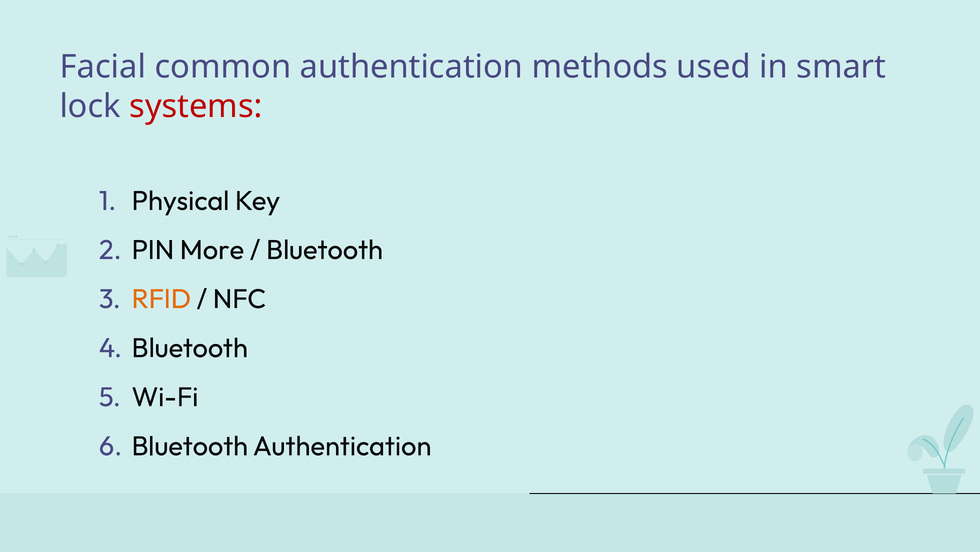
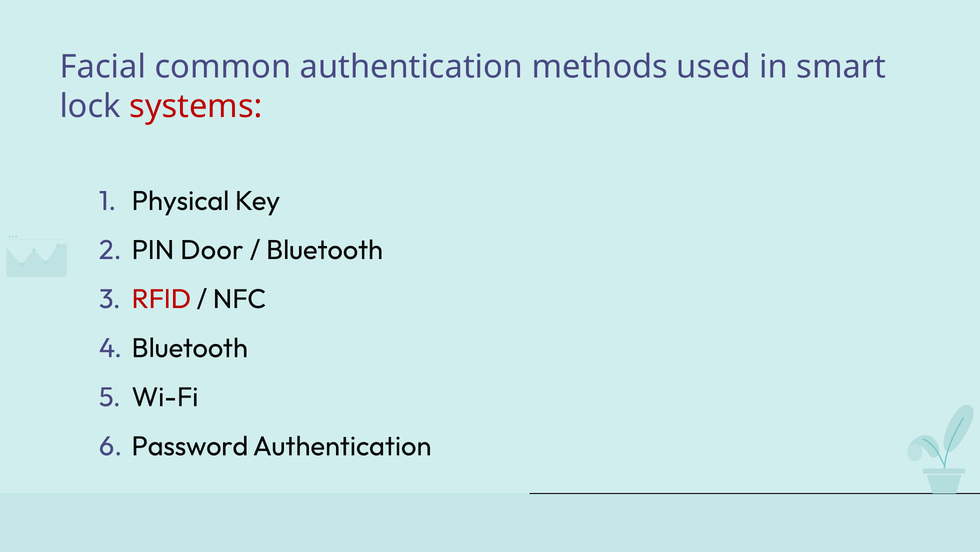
More: More -> Door (212, 250)
RFID colour: orange -> red (161, 299)
Bluetooth: Bluetooth -> Password (190, 446)
